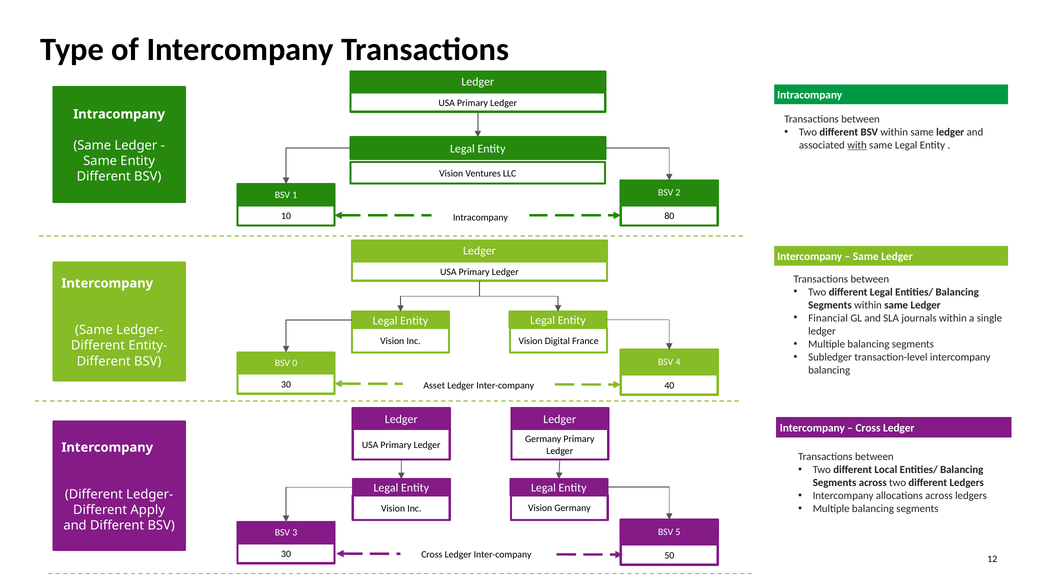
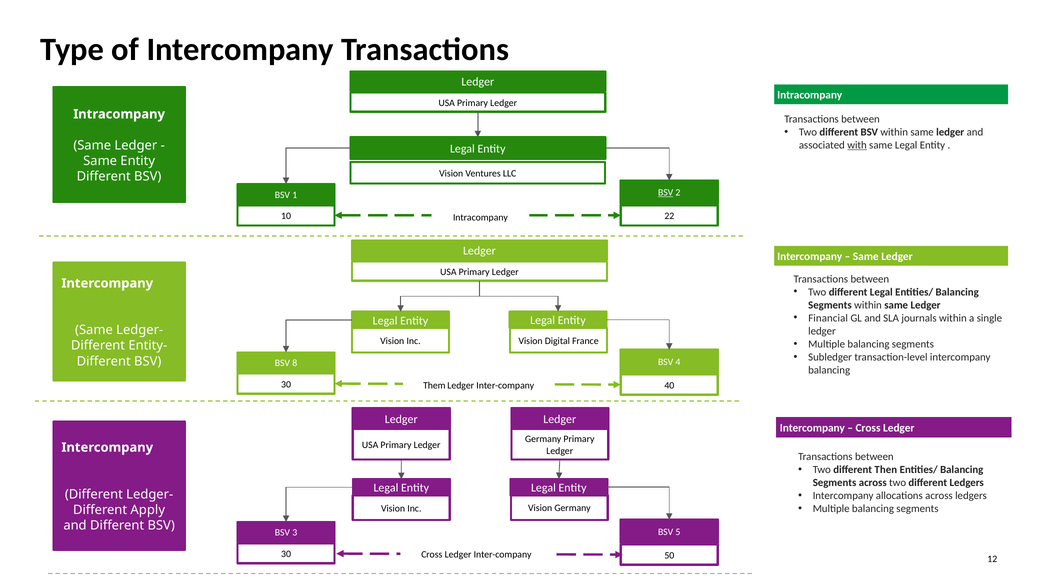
BSV underline: none -> present (666, 193)
80: 80 -> 22 (669, 216)
0: 0 -> 8 (295, 363)
Asset: Asset -> Them (434, 385)
Local: Local -> Then (886, 470)
